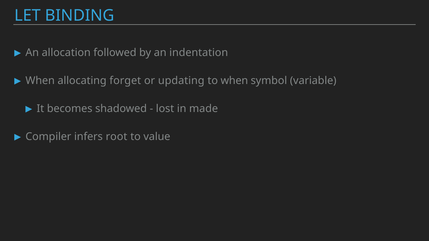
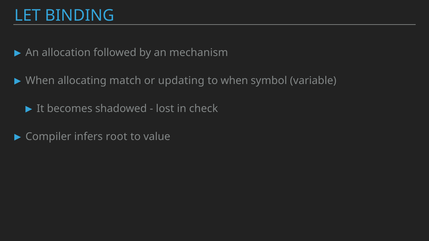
indentation: indentation -> mechanism (199, 53)
forget: forget -> match (125, 81)
made: made -> check (204, 109)
